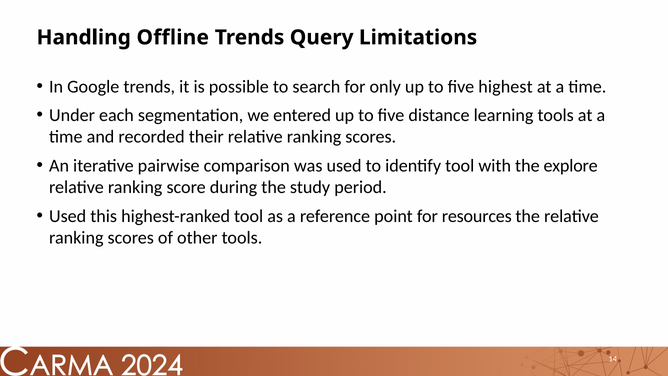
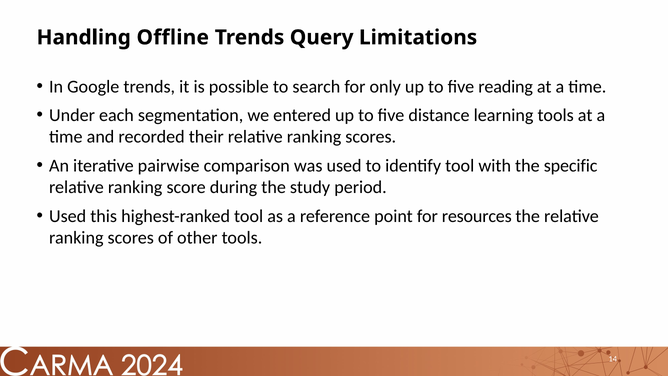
highest: highest -> reading (506, 87)
explore: explore -> specific (571, 166)
